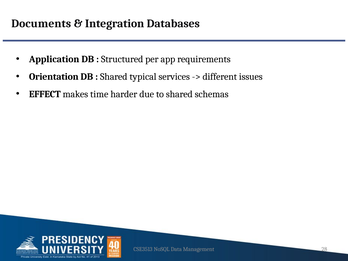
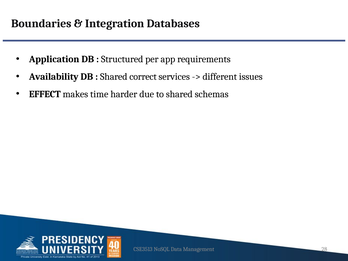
Documents: Documents -> Boundaries (41, 24)
Orientation: Orientation -> Availability (54, 77)
typical: typical -> correct (143, 77)
